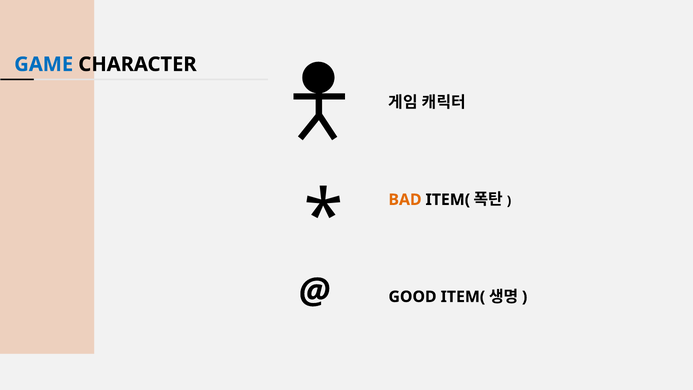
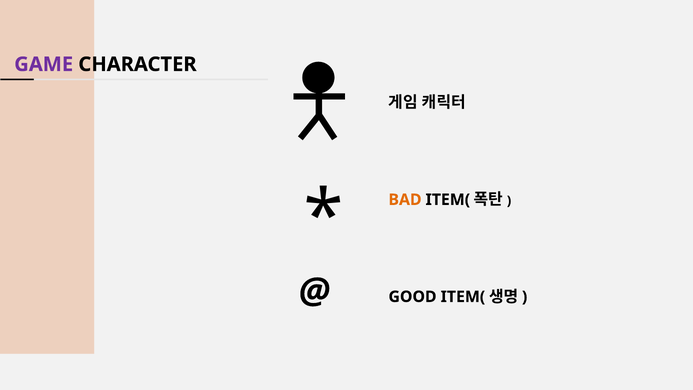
GAME colour: blue -> purple (44, 64)
